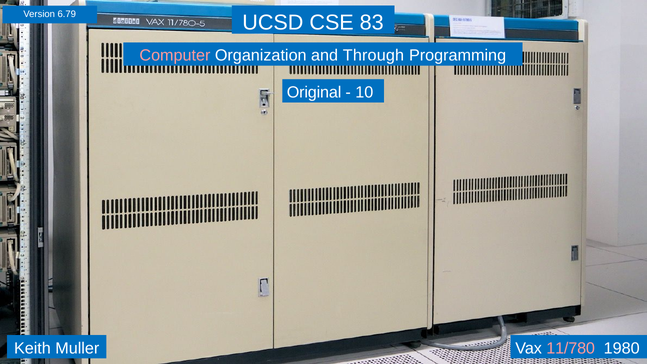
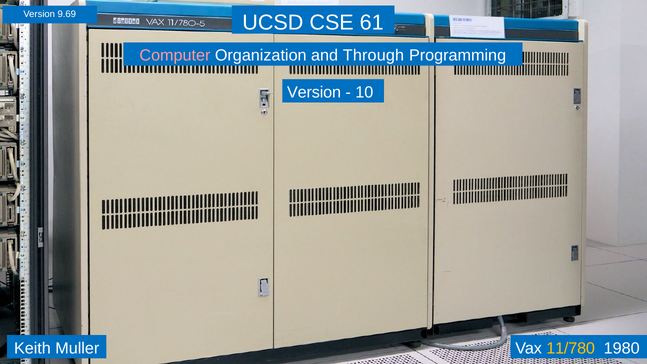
6.79: 6.79 -> 9.69 (67, 14)
83: 83 -> 61 (372, 22)
Original: Original -> Version (314, 92)
11/780 colour: pink -> yellow (571, 348)
